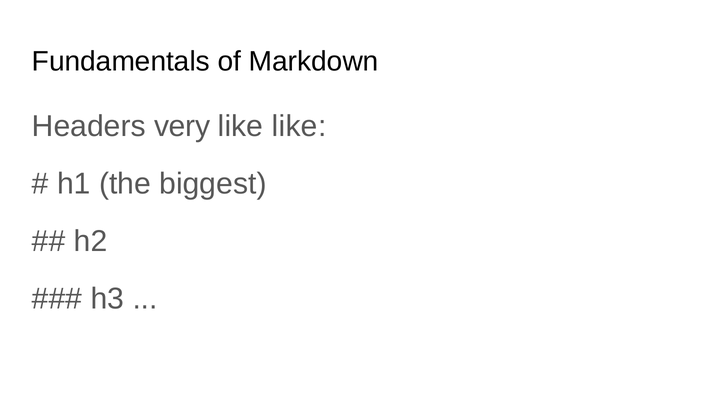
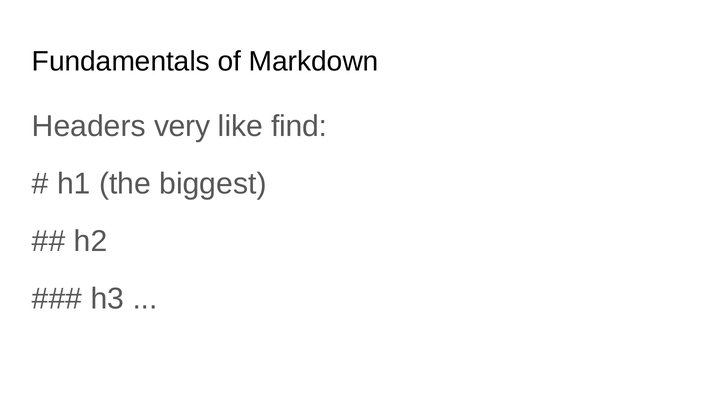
like like: like -> find (299, 126)
